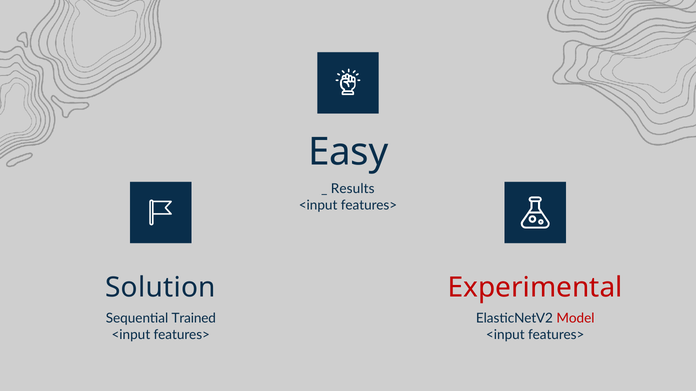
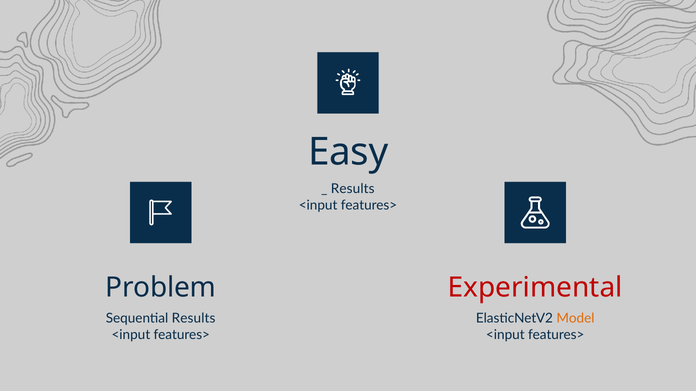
Solution: Solution -> Problem (161, 288)
Sequential Trained: Trained -> Results (194, 319)
Model colour: red -> orange (575, 319)
